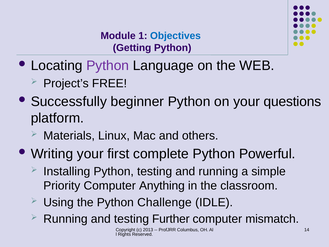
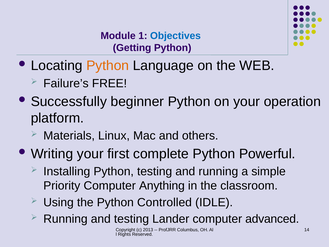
Python colour: purple -> orange (108, 66)
Project’s: Project’s -> Failure’s (66, 83)
questions: questions -> operation (292, 101)
Challenge: Challenge -> Controlled (164, 202)
Further: Further -> Lander (171, 219)
mismatch: mismatch -> advanced (272, 219)
